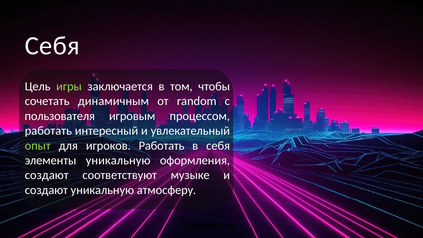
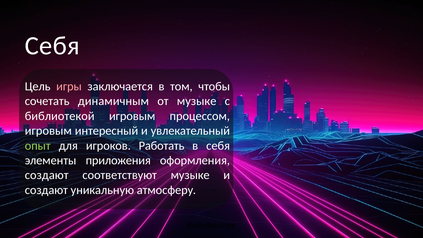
игры colour: light green -> pink (69, 86)
от random: random -> музыке (197, 101)
пользователя: пользователя -> библиотекой (60, 116)
работать: работать -> игровым (48, 131)
элементы уникальную: уникальную -> приложения (118, 160)
